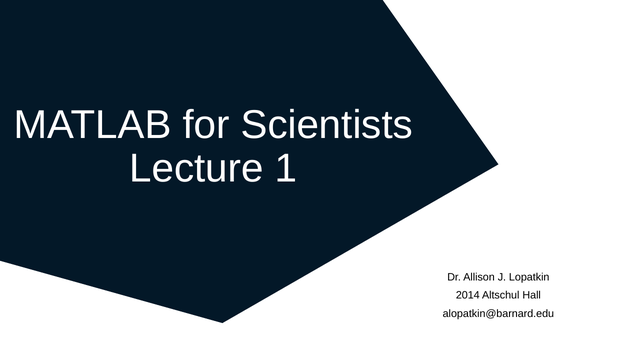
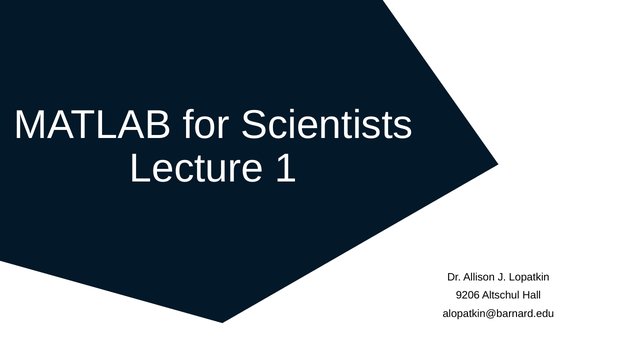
2014: 2014 -> 9206 (468, 296)
